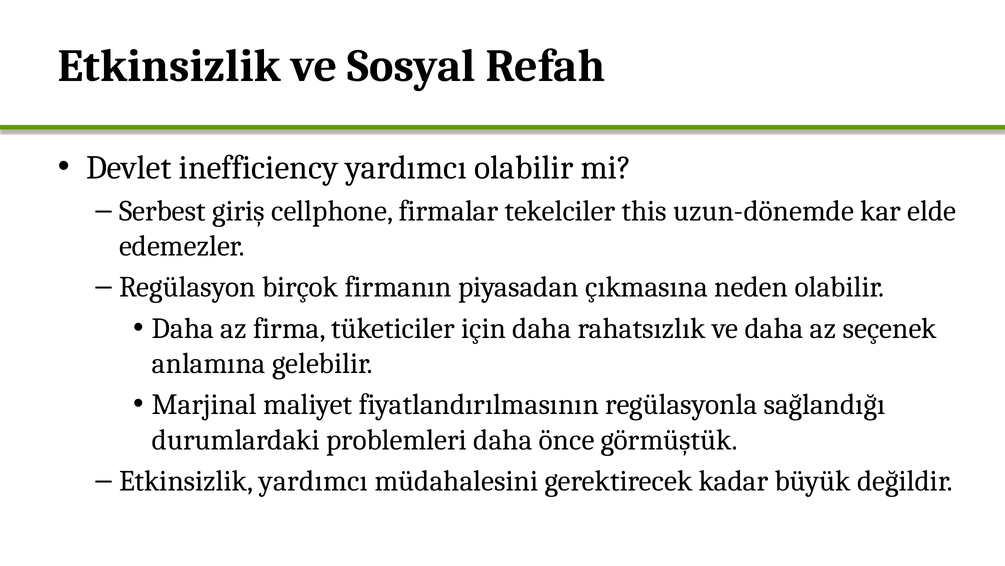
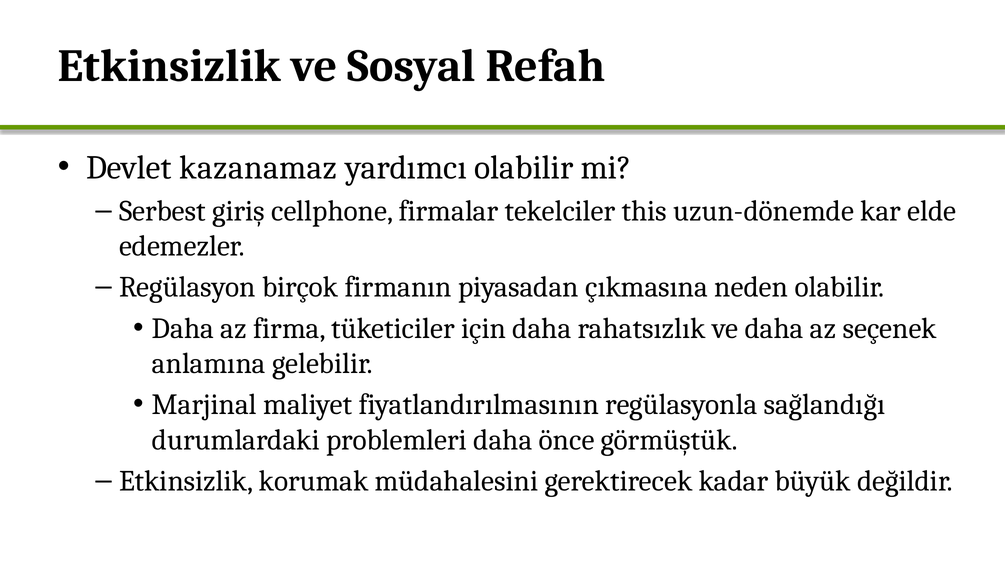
inefficiency: inefficiency -> kazanamaz (258, 167)
Etkinsizlik yardımcı: yardımcı -> korumak (314, 481)
